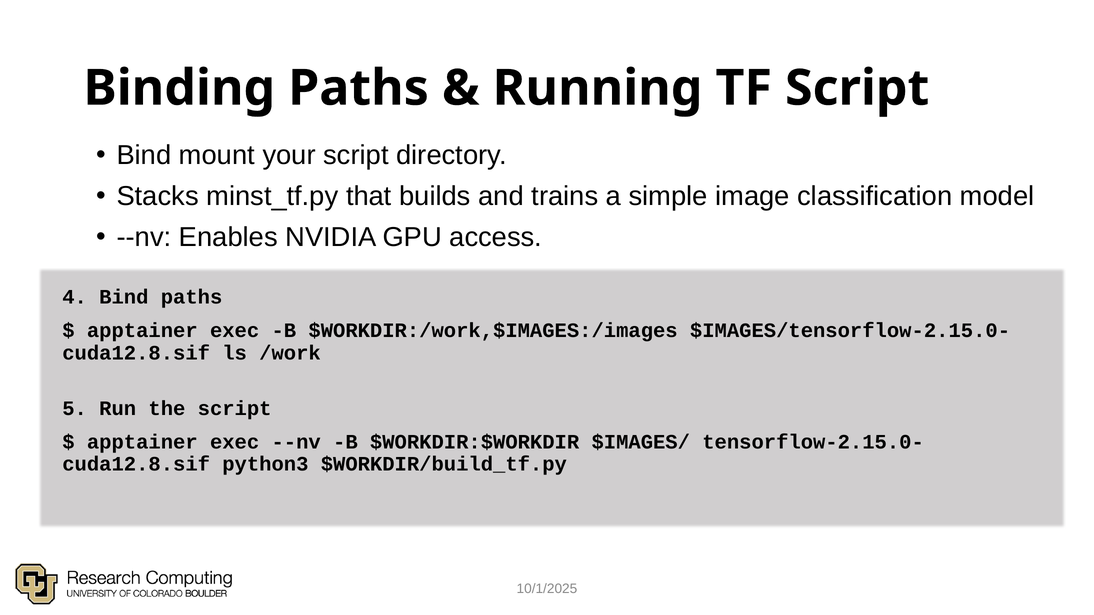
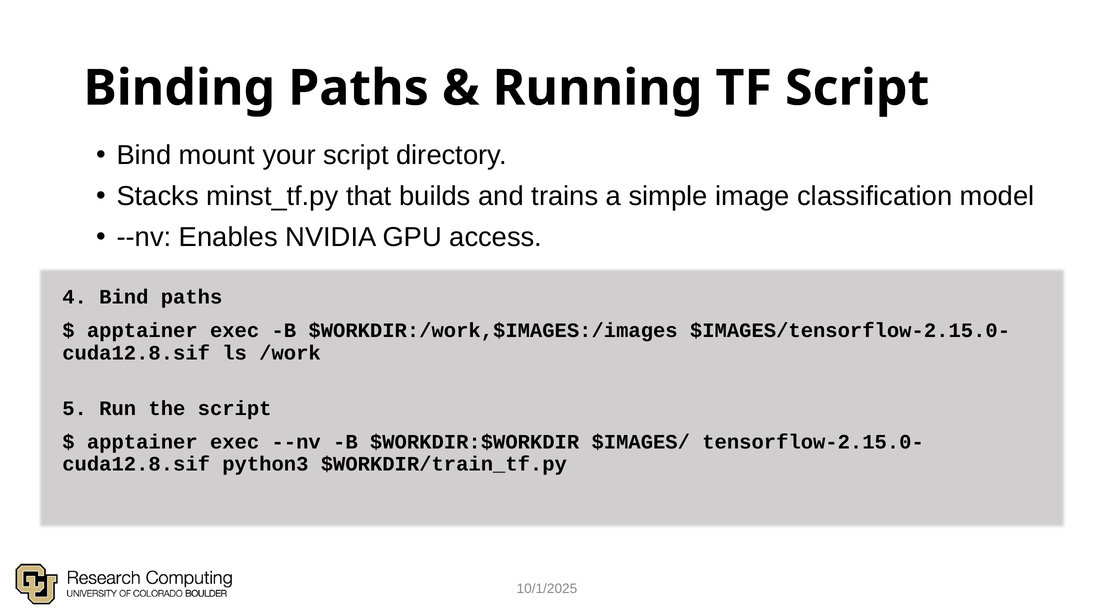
$WORKDIR/build_tf.py: $WORKDIR/build_tf.py -> $WORKDIR/train_tf.py (444, 464)
